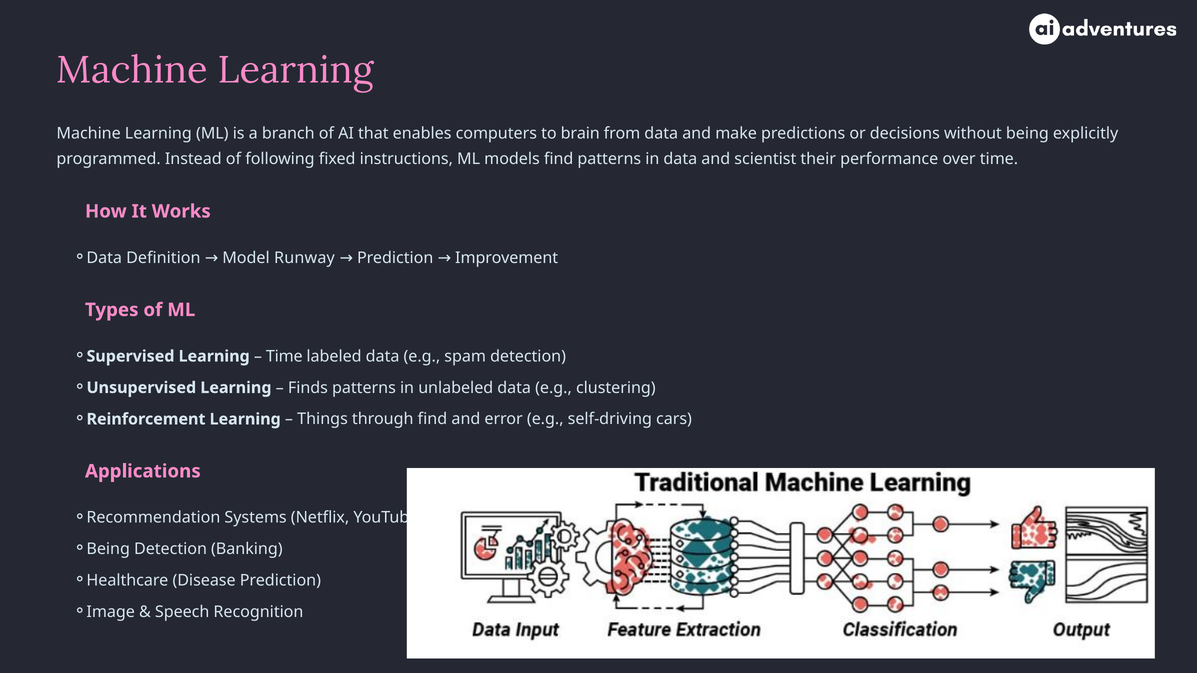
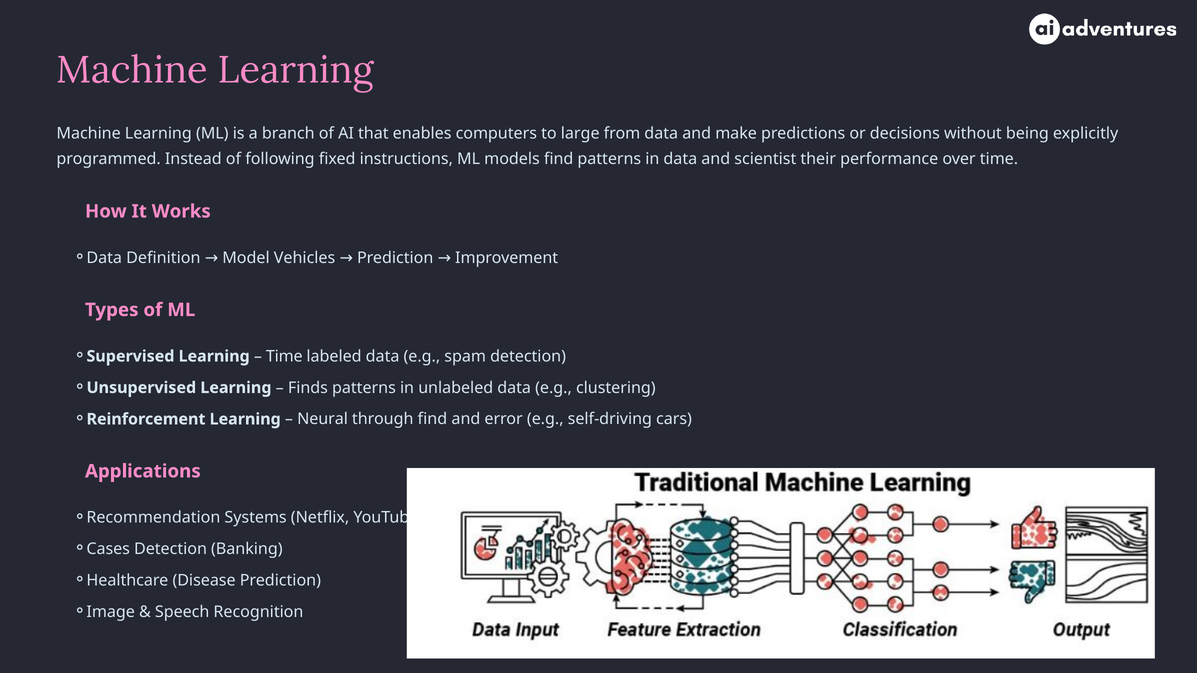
brain: brain -> large (580, 134)
Runway: Runway -> Vehicles (305, 258)
Things: Things -> Neural (323, 419)
Being: Being -> Cases (108, 549)
